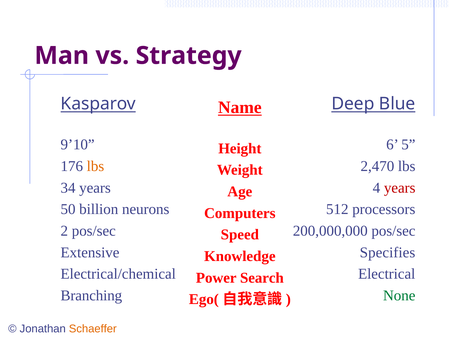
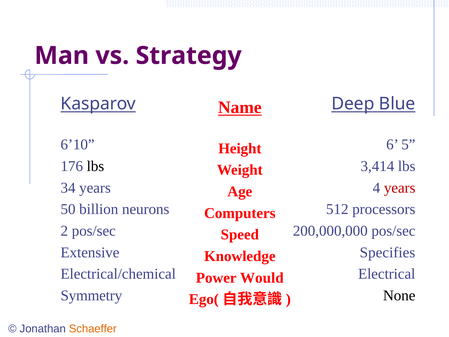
9’10: 9’10 -> 6’10 (78, 145)
lbs colour: orange -> black (95, 166)
2,470: 2,470 -> 3,414 (377, 166)
Search: Search -> Would (262, 278)
Branching: Branching -> Symmetry (91, 295)
None colour: green -> black (399, 295)
